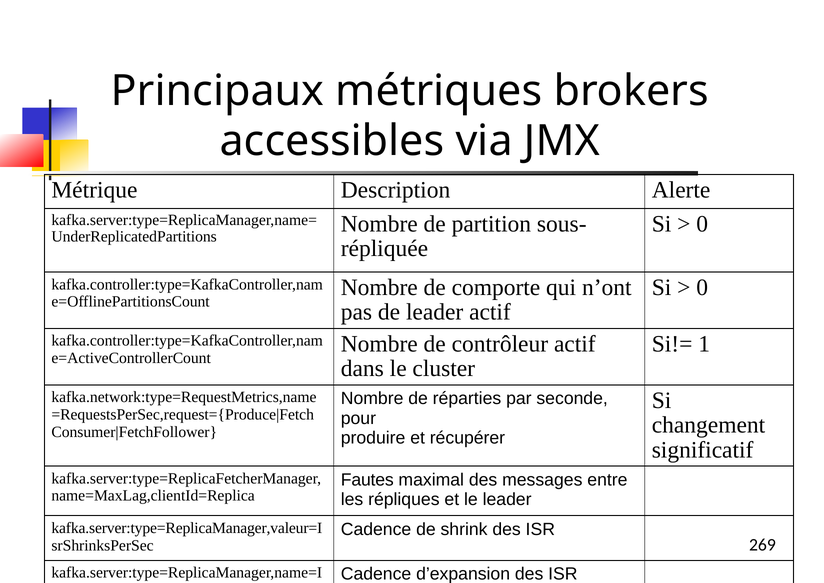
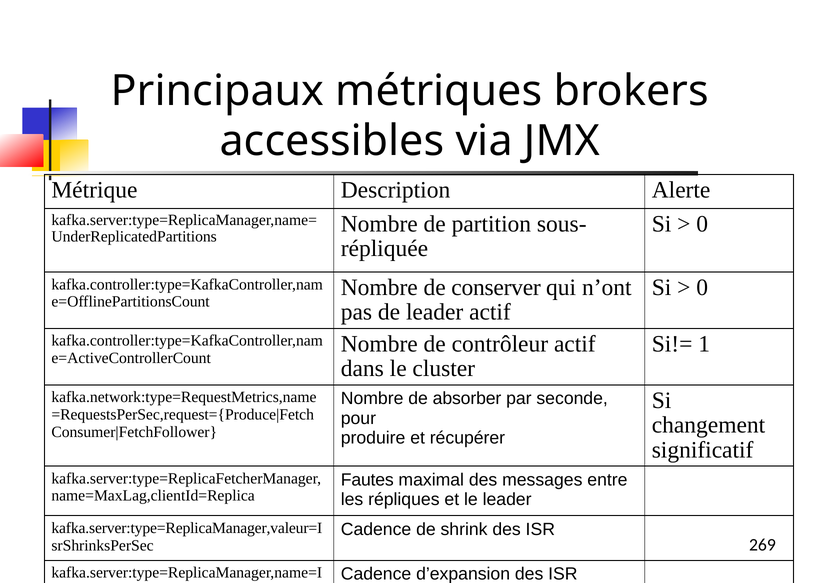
comporte: comporte -> conserver (496, 287)
réparties: réparties -> absorber (467, 398)
